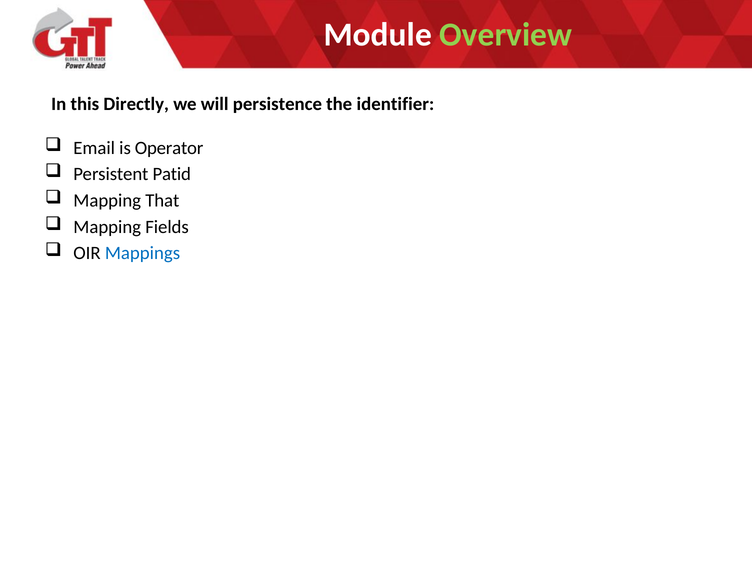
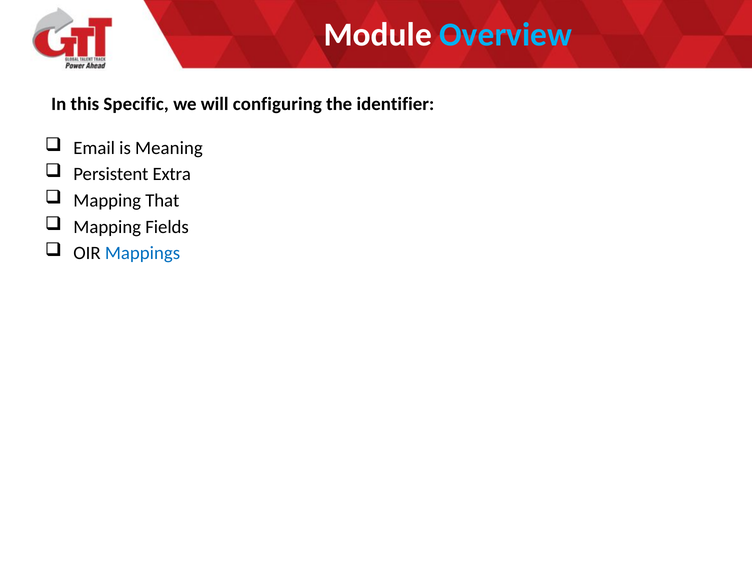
Overview colour: light green -> light blue (506, 35)
Directly: Directly -> Specific (136, 104)
persistence: persistence -> configuring (277, 104)
Operator: Operator -> Meaning (169, 148)
Patid: Patid -> Extra (172, 174)
